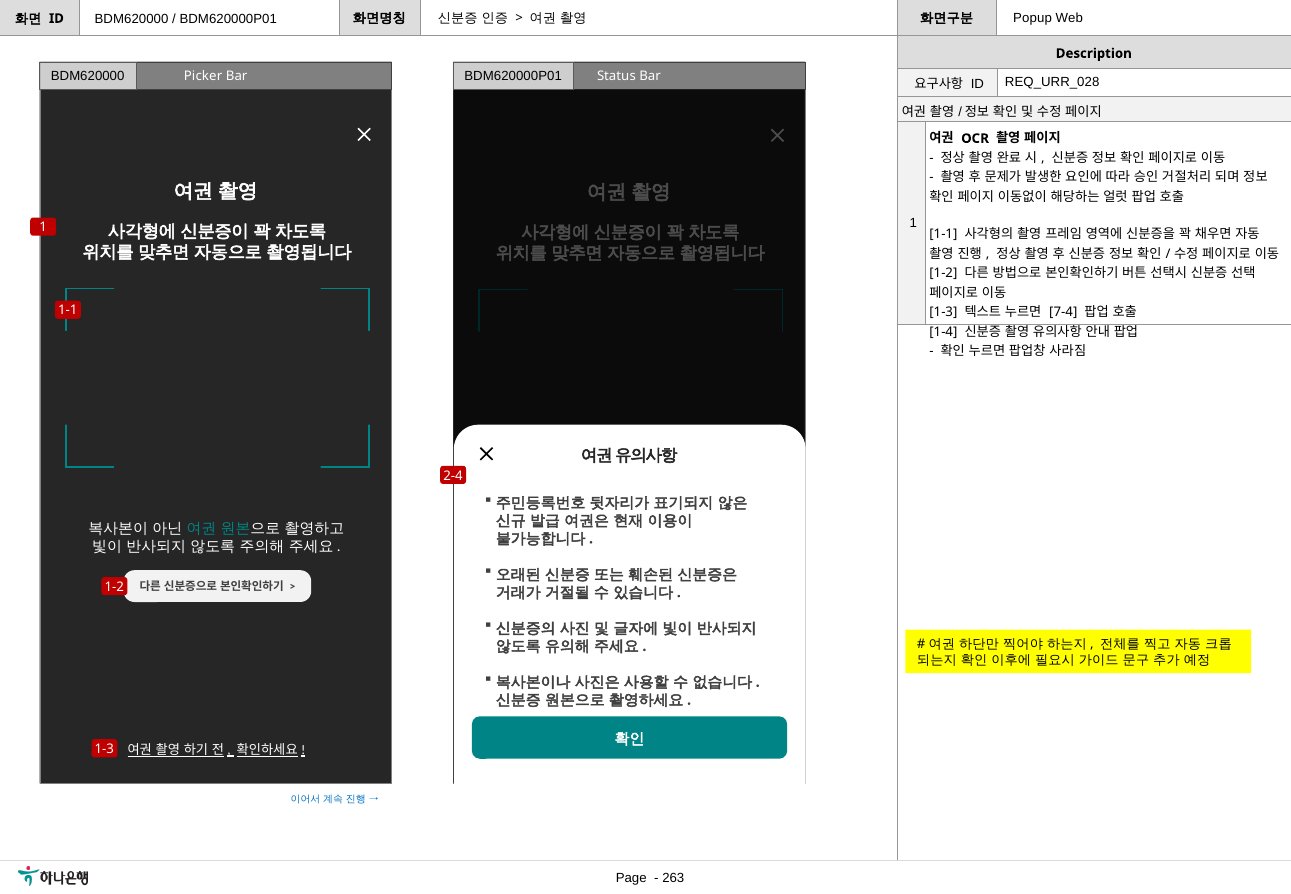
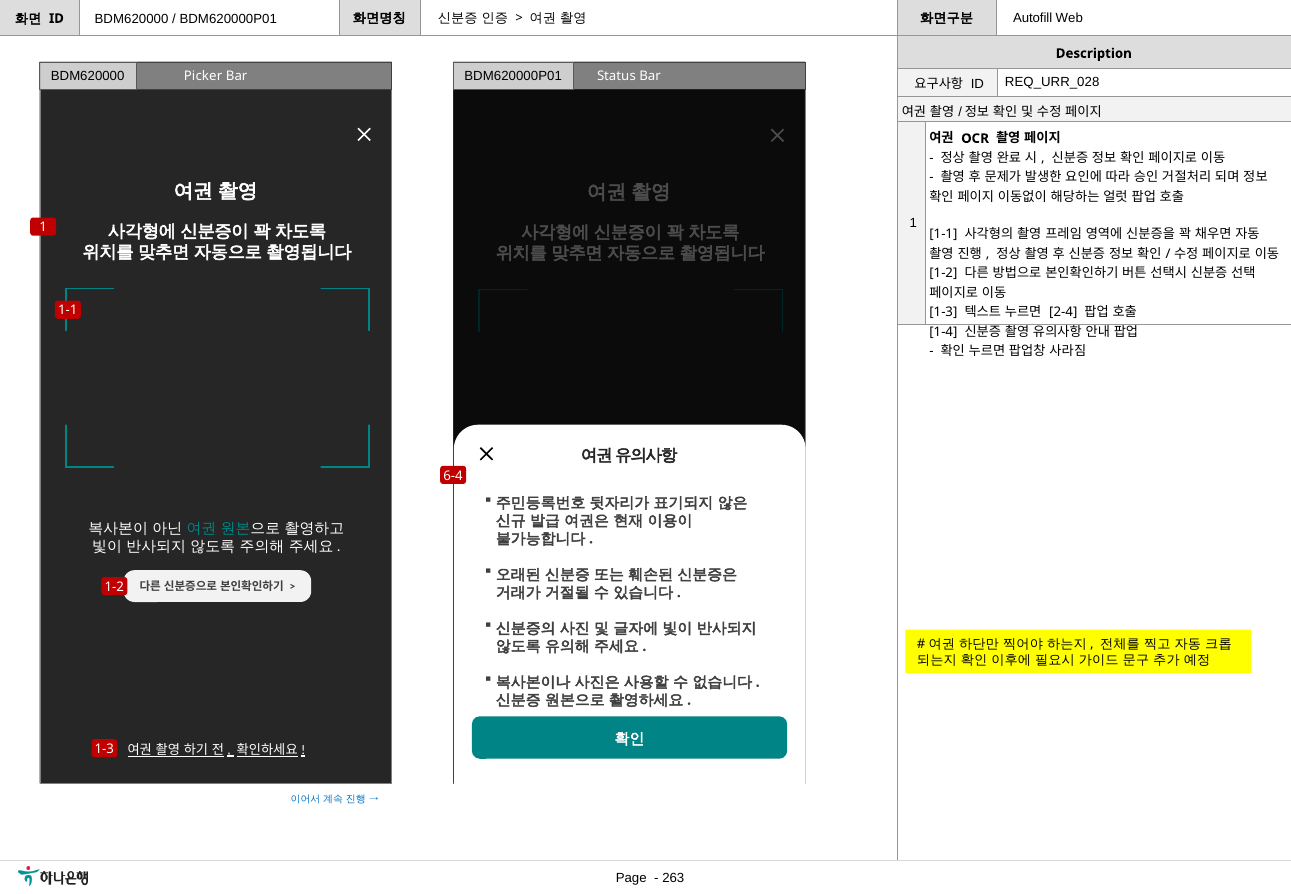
Popup: Popup -> Autofill (1033, 18)
7-4: 7-4 -> 2-4 (1063, 312)
2-4: 2-4 -> 6-4 (453, 476)
